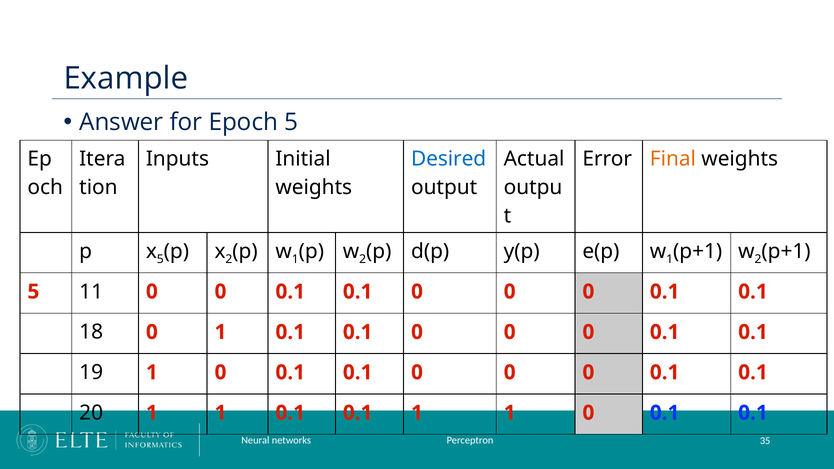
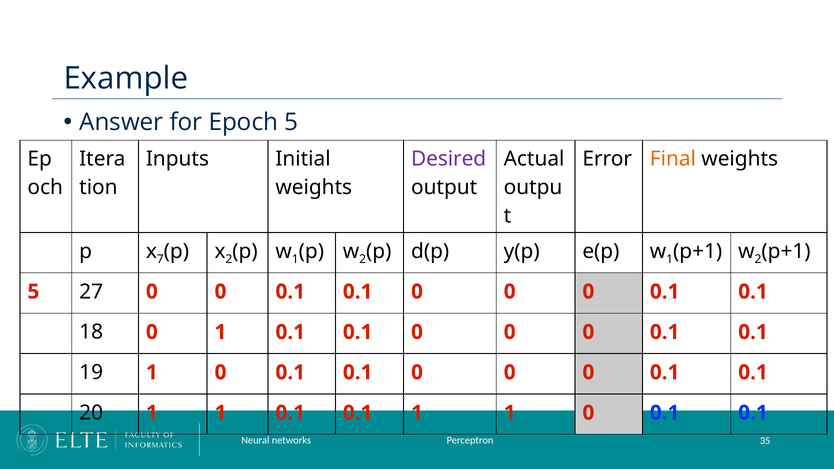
Desired colour: blue -> purple (449, 159)
5: 5 -> 7 (160, 259)
11: 11 -> 27 (91, 292)
